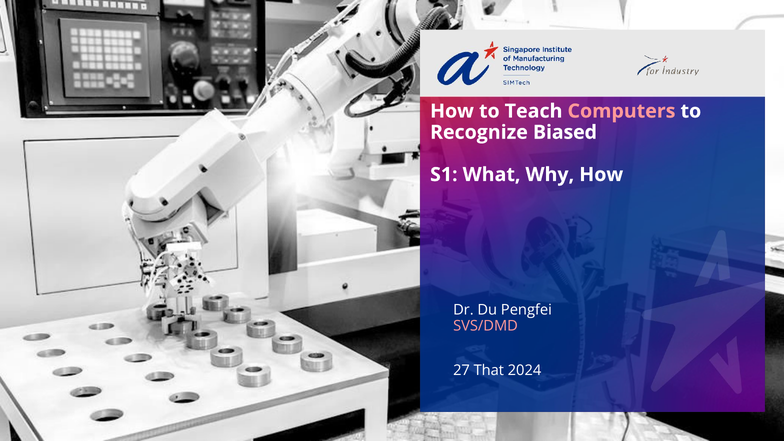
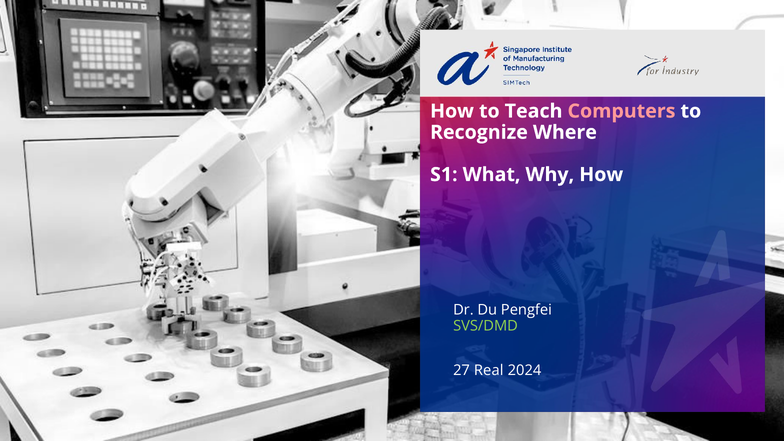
Biased: Biased -> Where (565, 132)
SVS/DMD colour: pink -> light green (486, 326)
That: That -> Real (489, 370)
